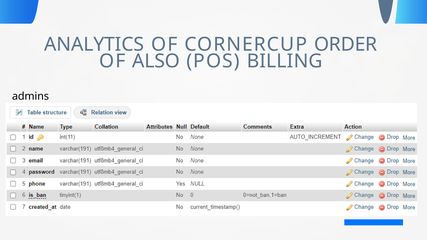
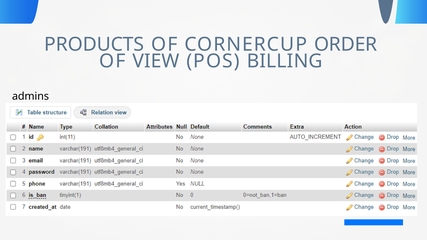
ANALYTICS: ANALYTICS -> PRODUCTS (94, 44)
ALSO: ALSO -> VIEW (156, 61)
